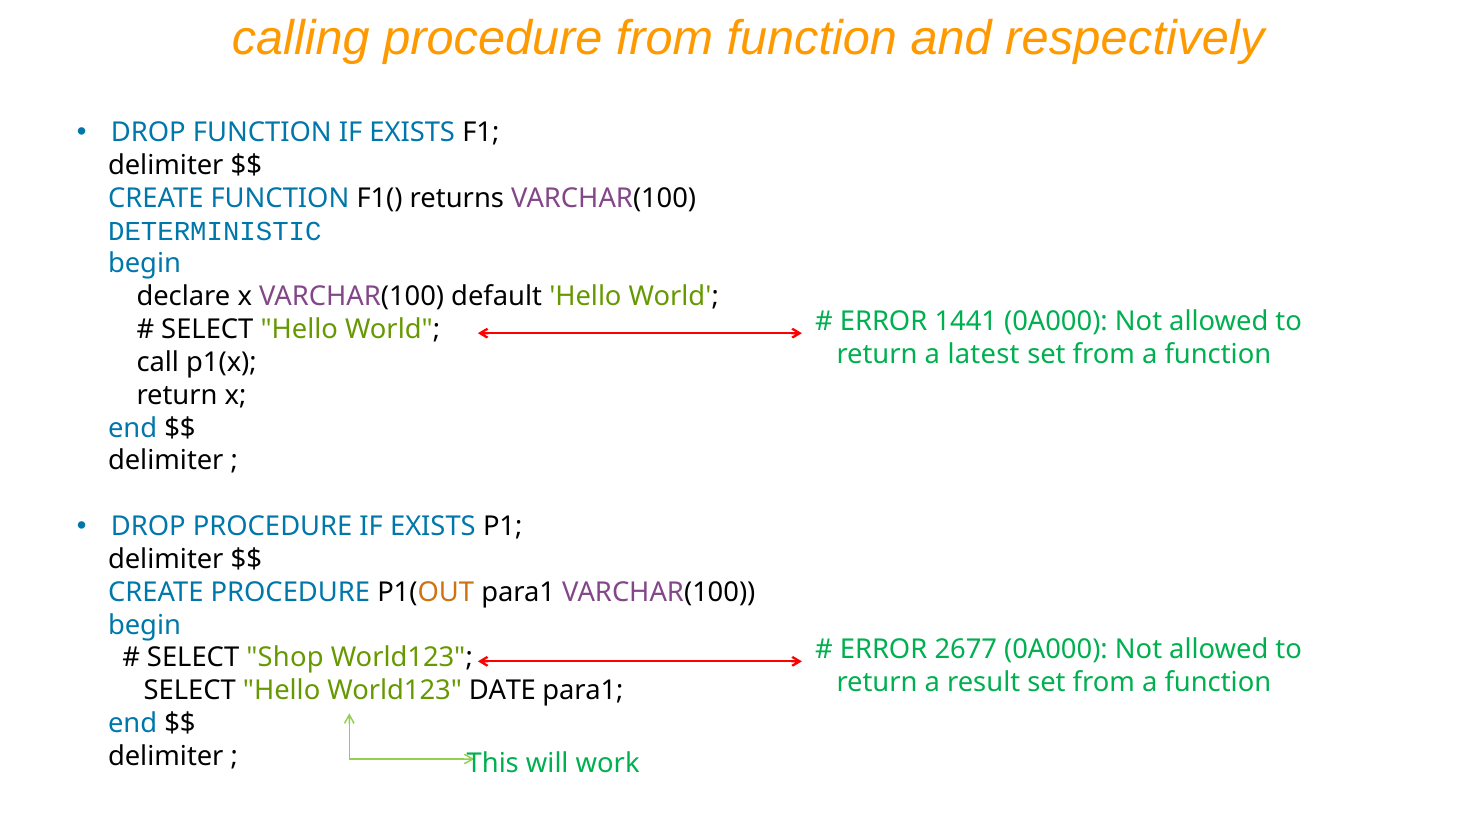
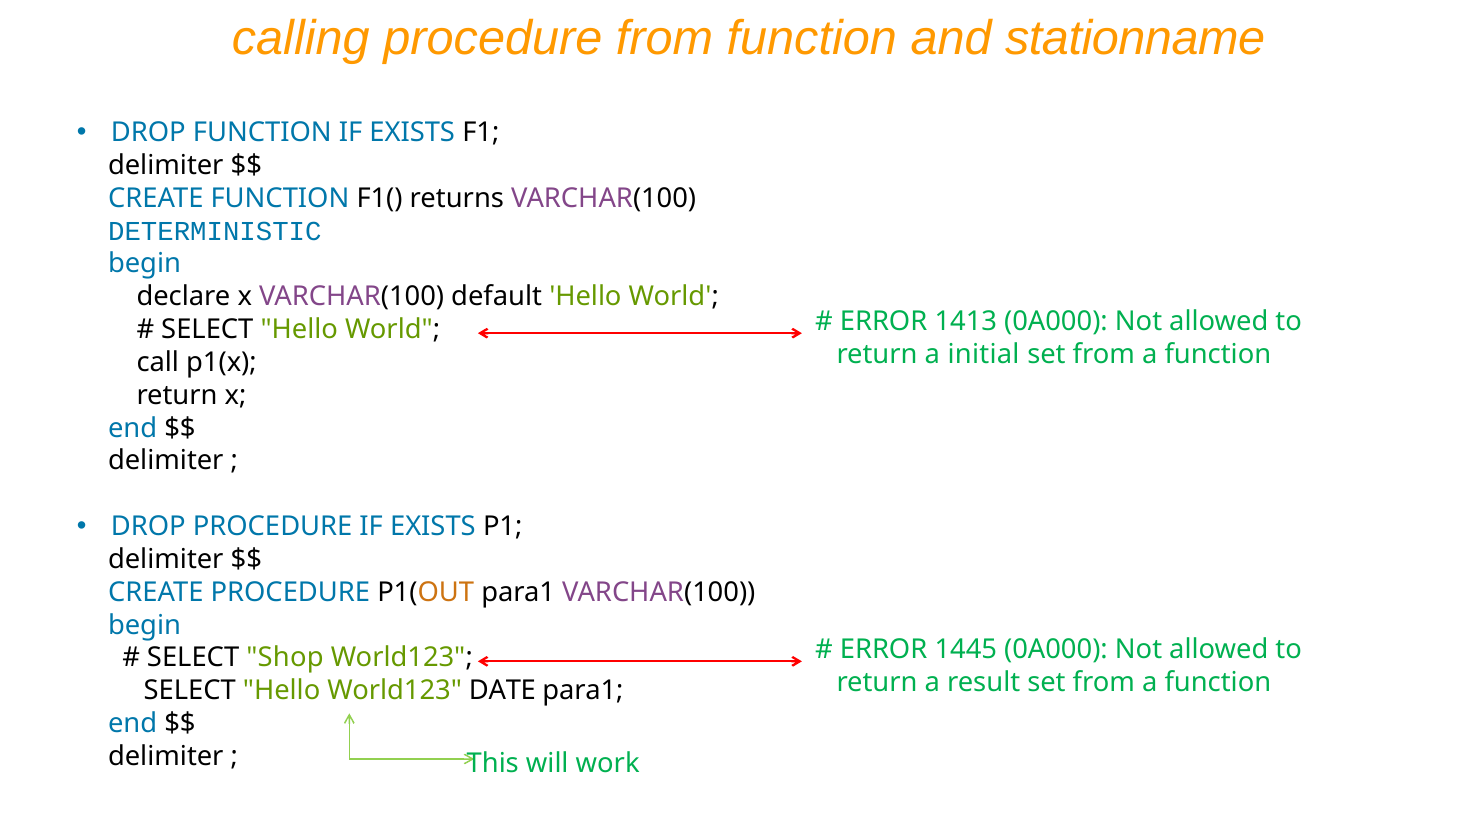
respectively: respectively -> stationname (1135, 38)
1441: 1441 -> 1413 (966, 321)
latest: latest -> initial (984, 354)
2677: 2677 -> 1445 (966, 649)
